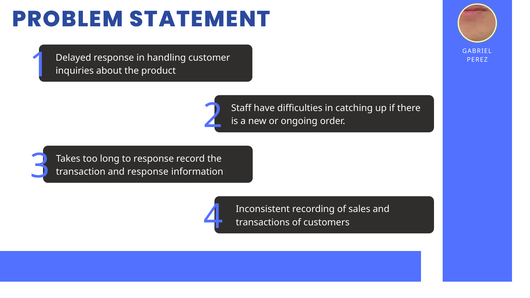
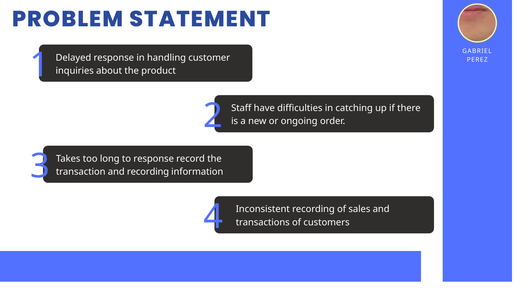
and response: response -> recording (148, 172)
